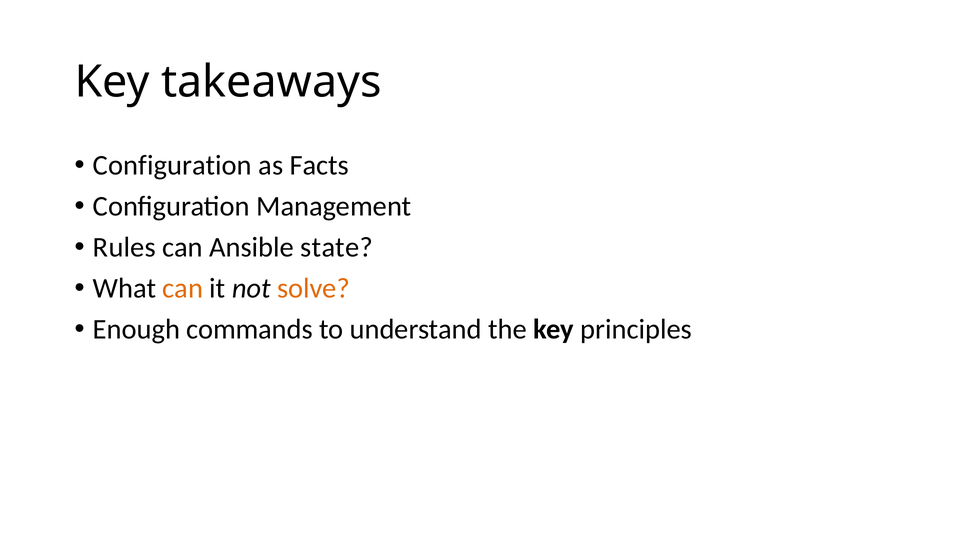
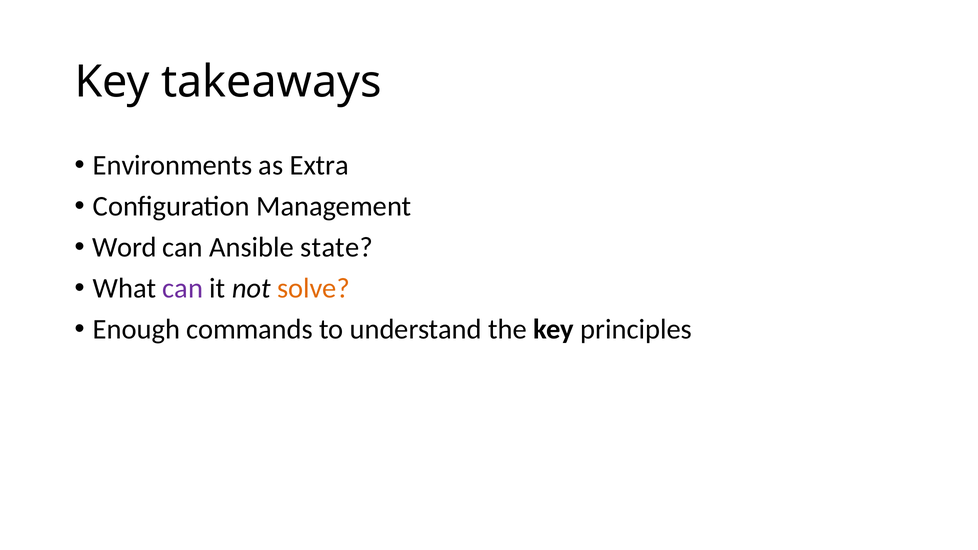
Configuration: Configuration -> Environments (173, 165)
Facts: Facts -> Extra (319, 165)
Rules: Rules -> Word (125, 247)
can colour: orange -> purple (183, 288)
